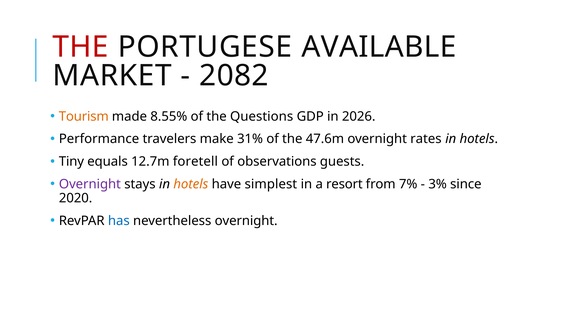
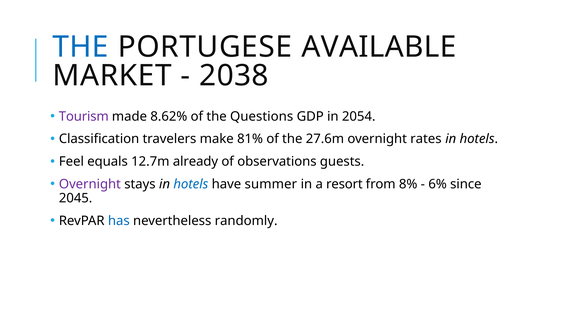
THE colour: red -> blue (80, 47)
2082: 2082 -> 2038 (234, 76)
Tourism colour: orange -> purple (84, 117)
8.55%: 8.55% -> 8.62% (169, 117)
2026: 2026 -> 2054 (359, 117)
Performance: Performance -> Classification (99, 139)
31%: 31% -> 81% (250, 139)
47.6m: 47.6m -> 27.6m (325, 139)
Tiny: Tiny -> Feel (71, 162)
foretell: foretell -> already (195, 162)
hotels colour: orange -> blue (191, 184)
simplest: simplest -> summer (271, 184)
7%: 7% -> 8% (408, 184)
3%: 3% -> 6% (438, 184)
2020: 2020 -> 2045 (76, 198)
nevertheless overnight: overnight -> randomly (246, 221)
